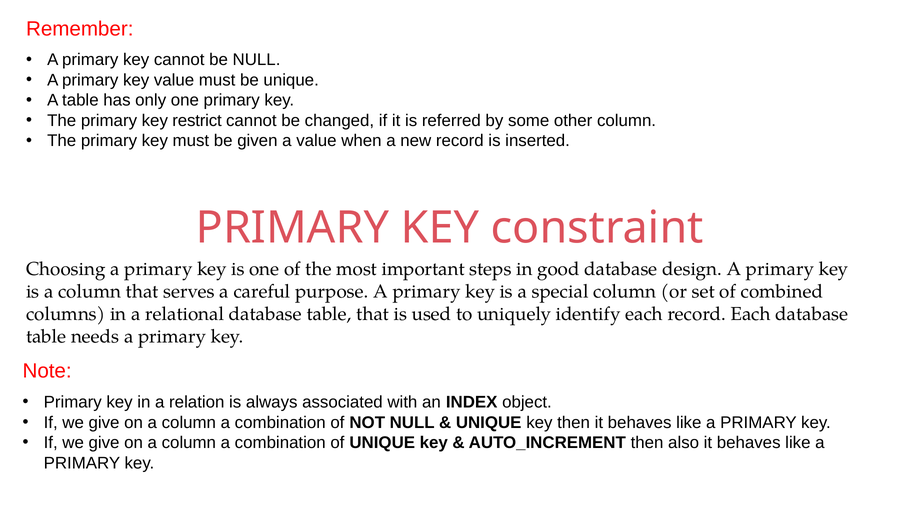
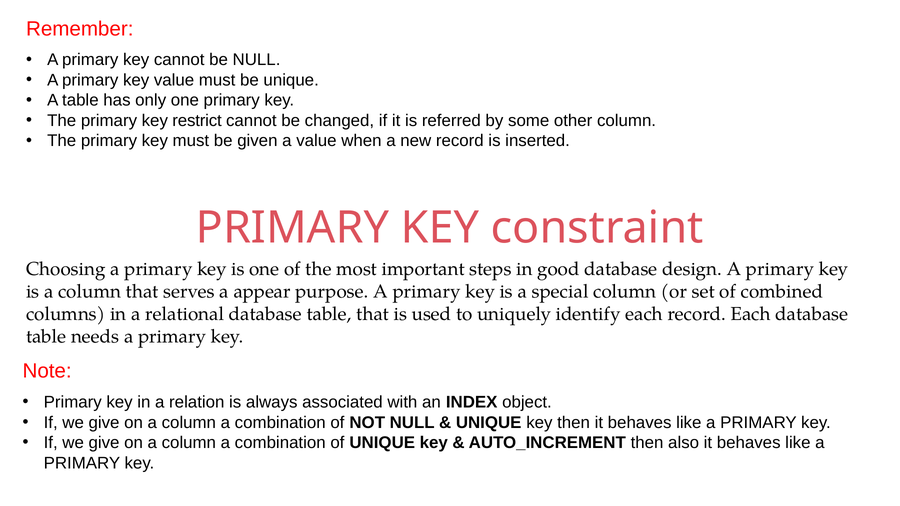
careful: careful -> appear (262, 291)
